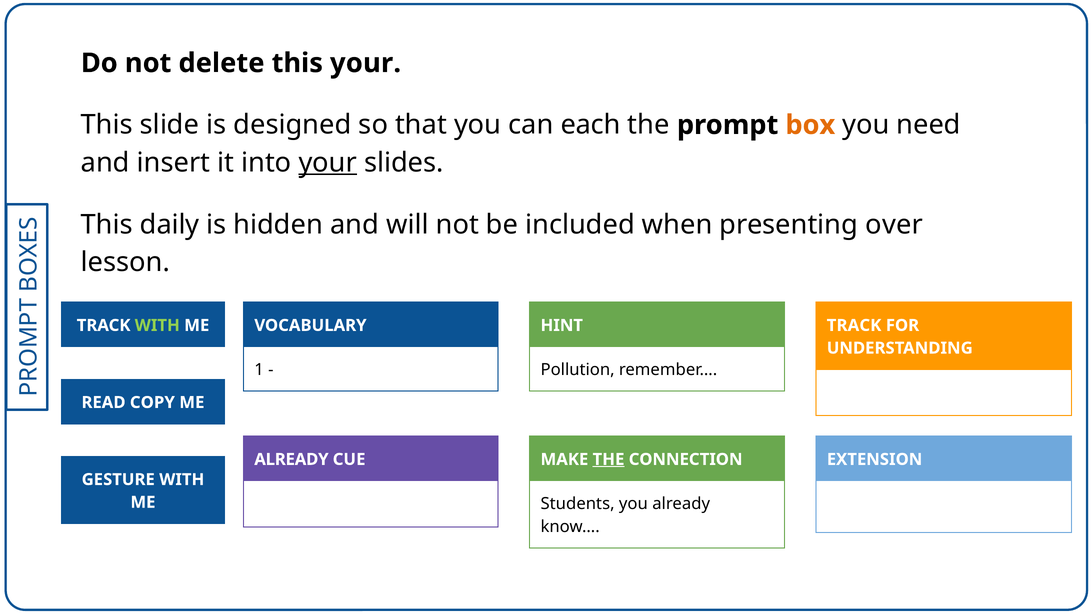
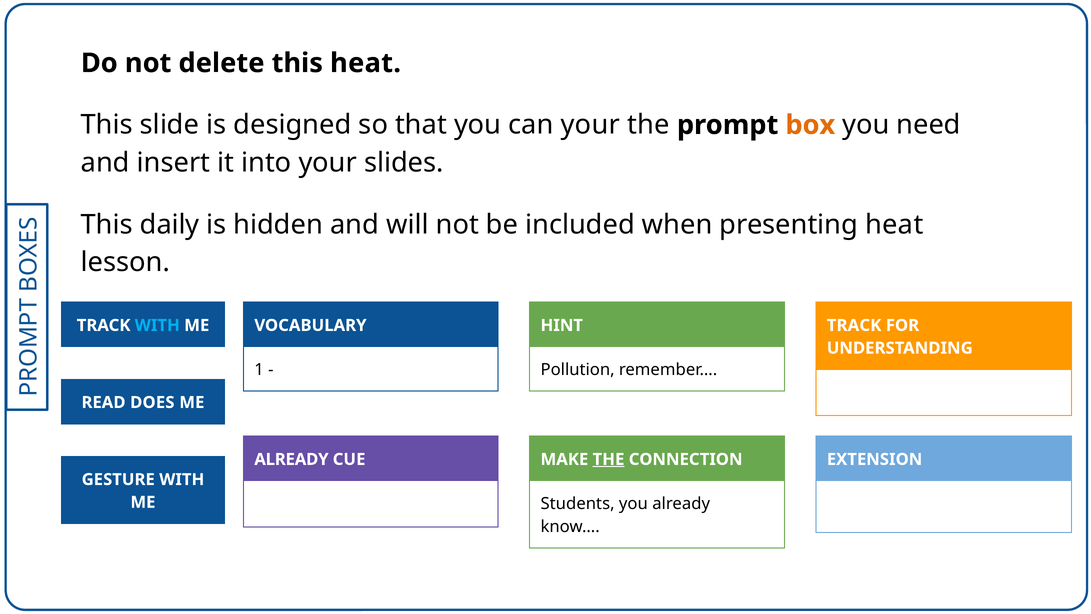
this your: your -> heat (365, 63)
can each: each -> your (590, 125)
your underline: present -> none (328, 163)
presenting over: over -> heat (894, 224)
WITH colour: light green -> light blue (157, 325)
COPY: COPY -> DOES (152, 402)
